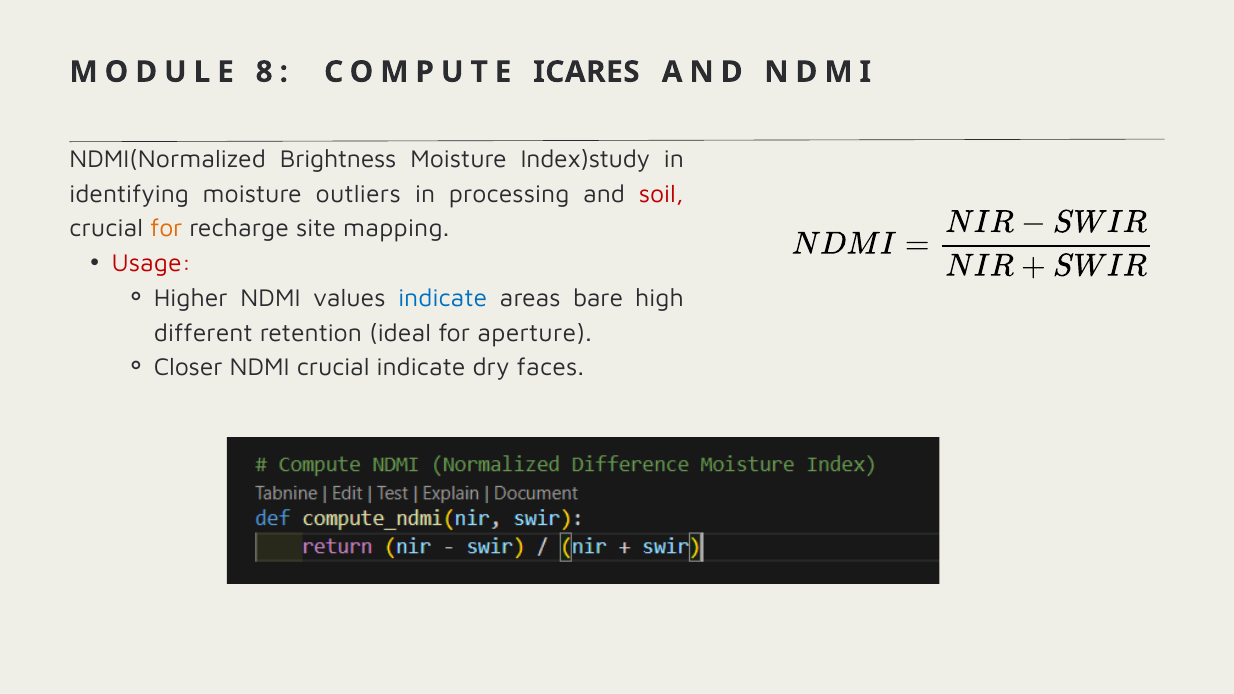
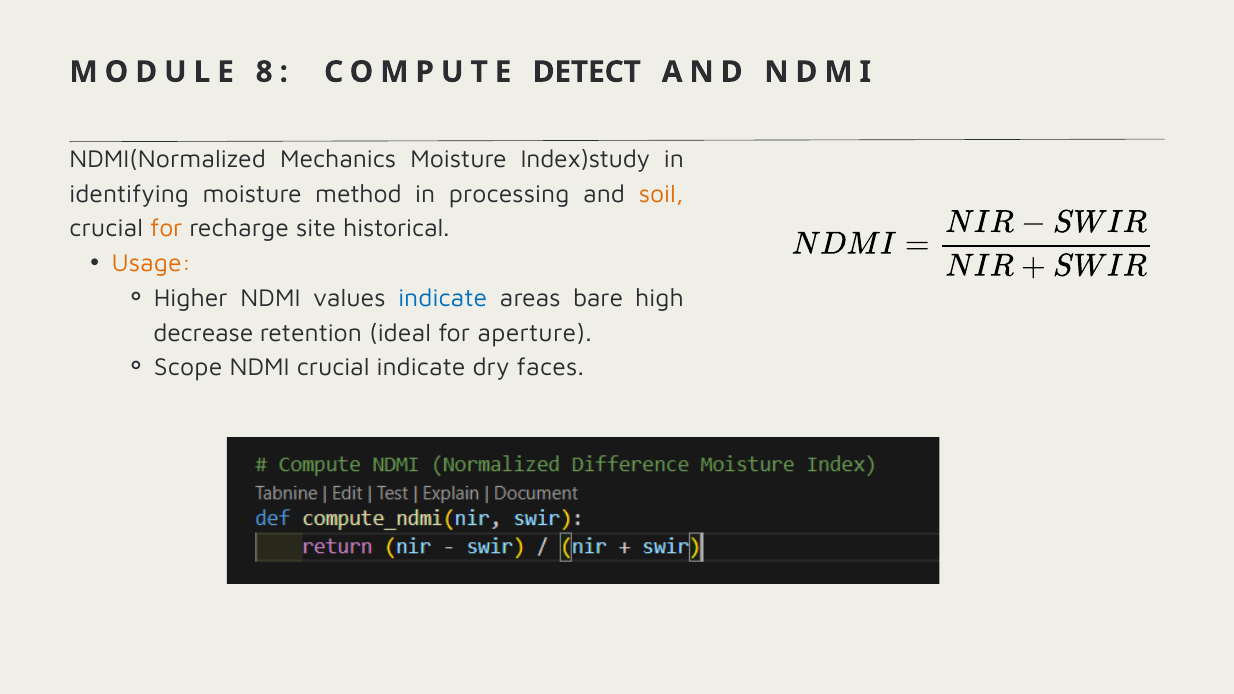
ICARES: ICARES -> DETECT (587, 72)
Brightness: Brightness -> Mechanics (338, 159)
outliers: outliers -> method (358, 194)
soil colour: red -> orange (661, 194)
mapping: mapping -> historical (396, 229)
Usage colour: red -> orange (151, 263)
different: different -> decrease (203, 333)
Closer: Closer -> Scope (188, 368)
